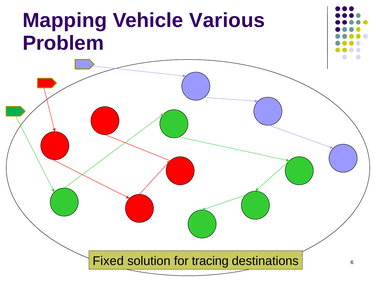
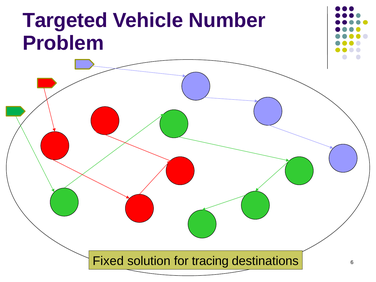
Mapping: Mapping -> Targeted (65, 20)
Various: Various -> Number (227, 20)
